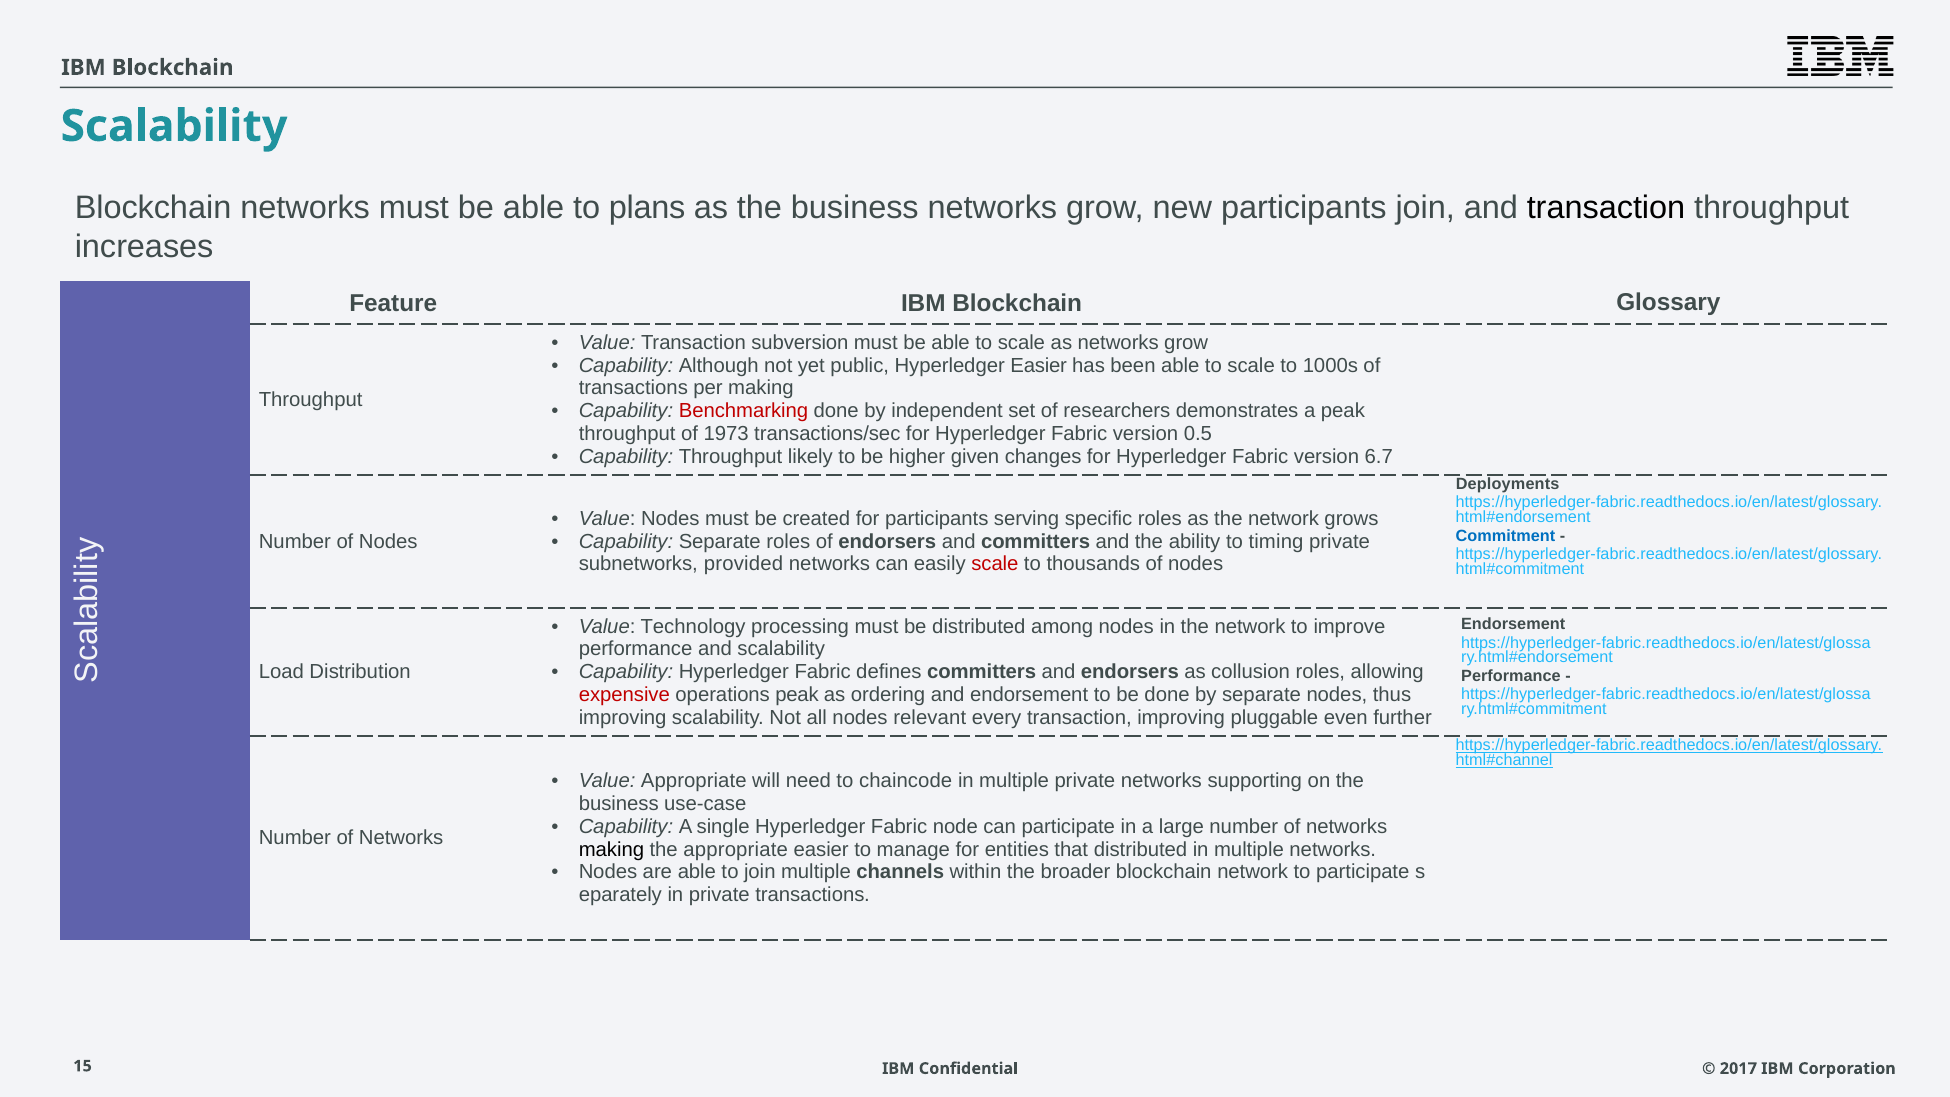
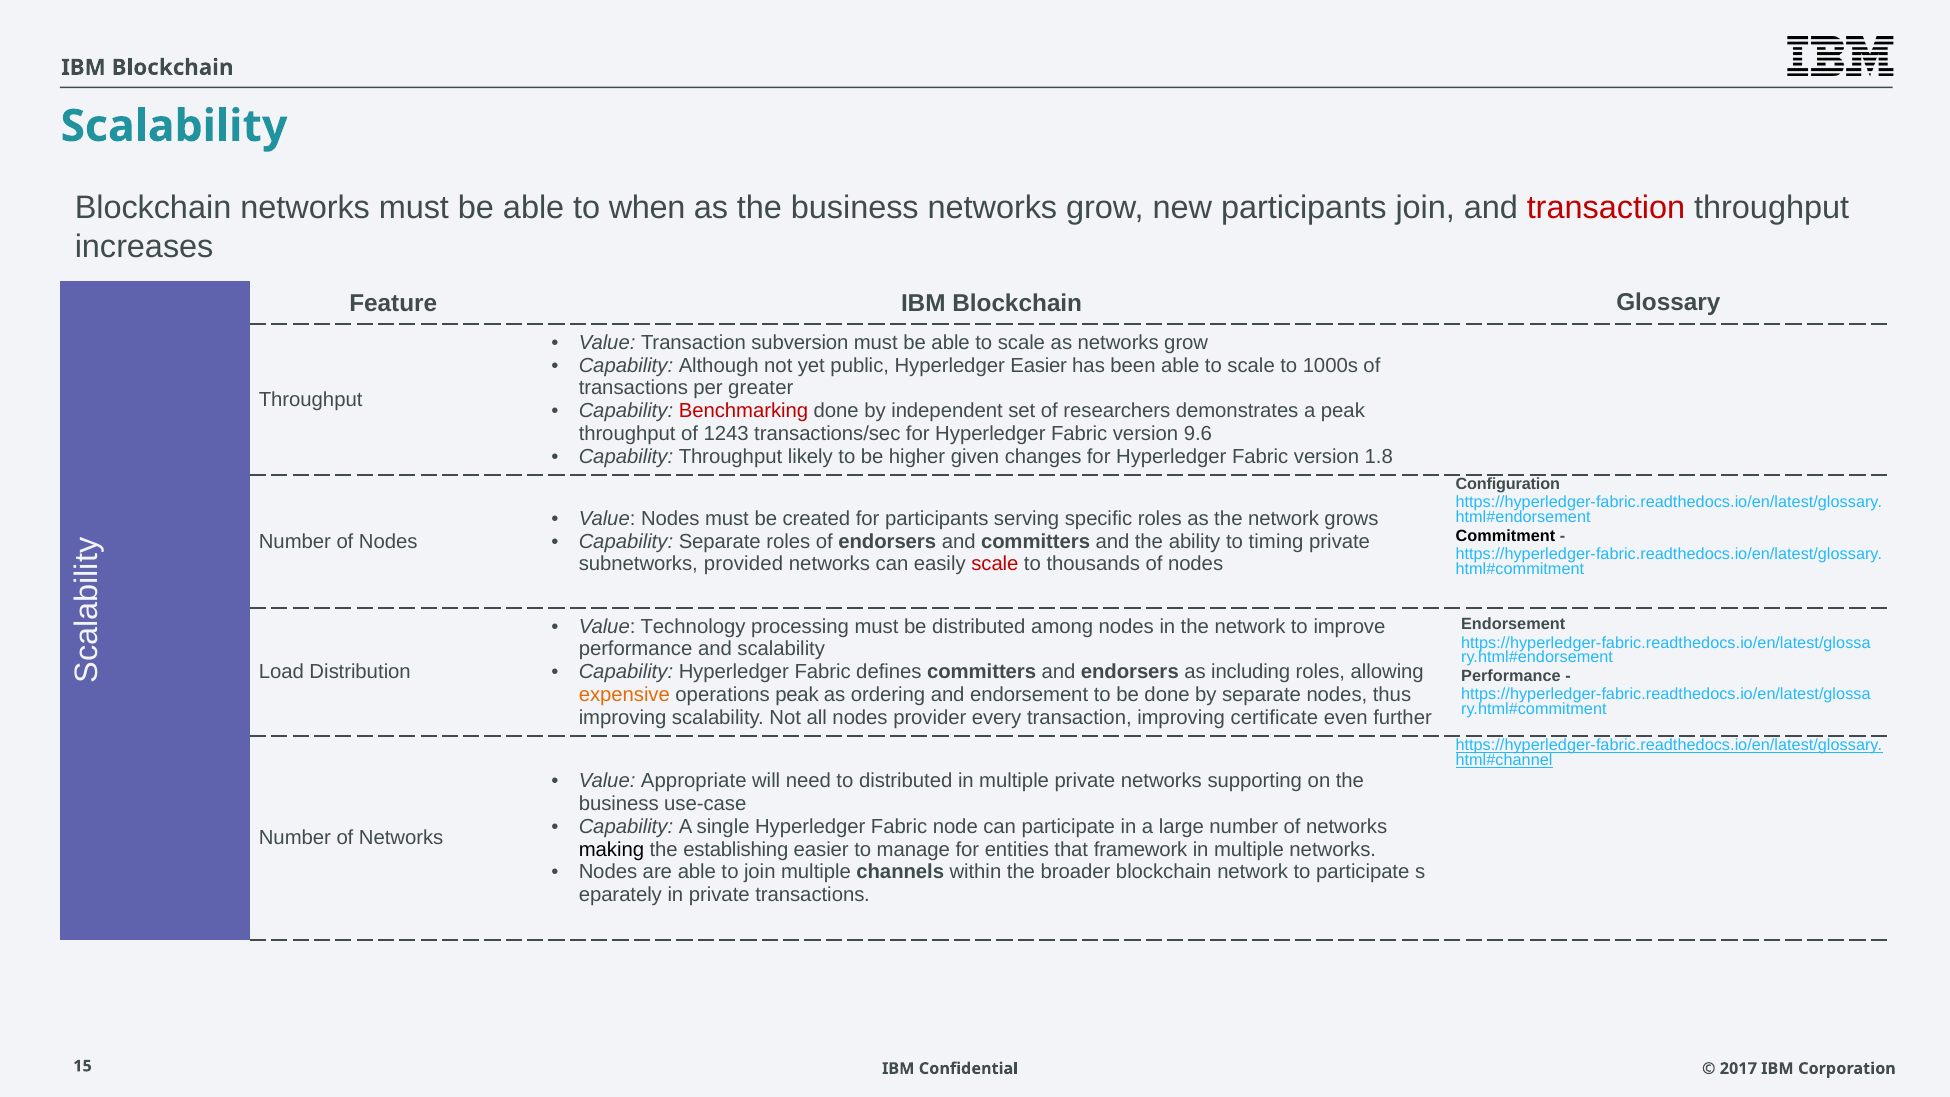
plans: plans -> when (647, 208)
transaction colour: black -> red (1606, 208)
per making: making -> greater (761, 388)
1973: 1973 -> 1243 (726, 434)
0.5: 0.5 -> 9.6 (1198, 434)
6.7: 6.7 -> 1.8 (1379, 456)
Deployments: Deployments -> Configuration (1508, 484)
Commitment colour: blue -> black (1505, 536)
collusion: collusion -> including (1251, 672)
expensive colour: red -> orange (624, 695)
relevant: relevant -> provider (930, 717)
pluggable: pluggable -> certificate (1274, 717)
to chaincode: chaincode -> distributed (906, 781)
the appropriate: appropriate -> establishing (736, 849)
that distributed: distributed -> framework (1141, 849)
